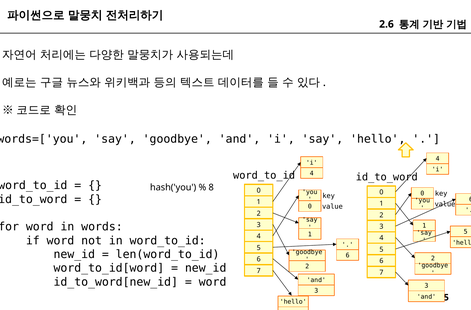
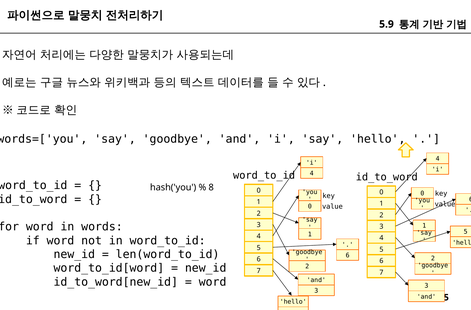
2.6: 2.6 -> 5.9 (386, 24)
